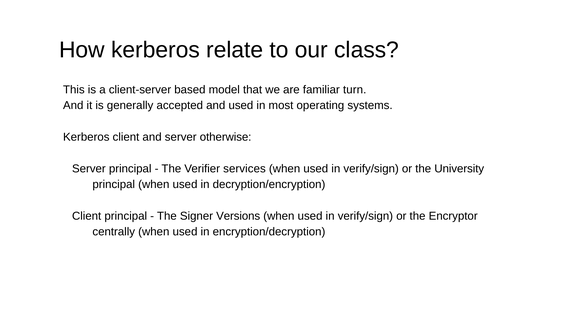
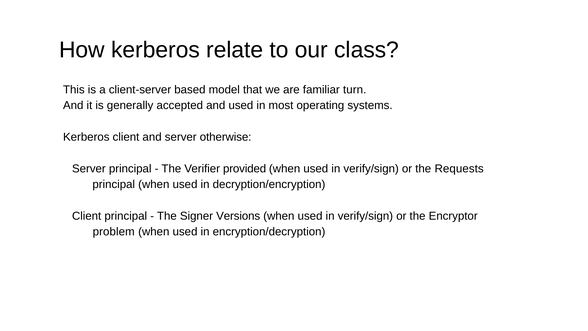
services: services -> provided (245, 169)
University: University -> Requests (459, 169)
centrally: centrally -> problem (114, 232)
